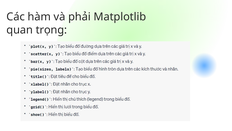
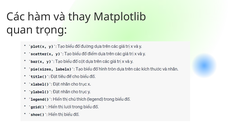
phải: phải -> thay (79, 17)
